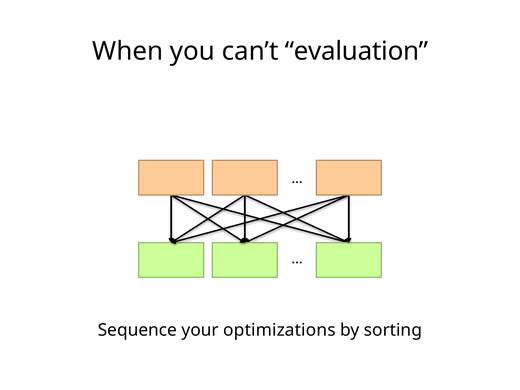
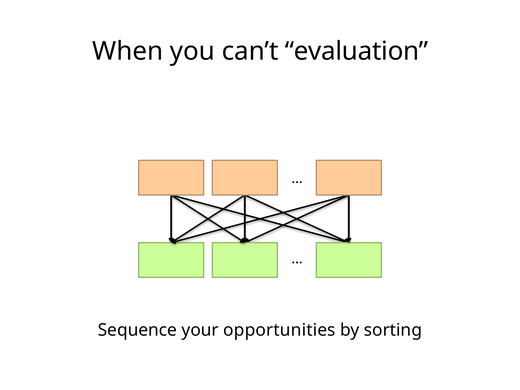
optimizations: optimizations -> opportunities (279, 330)
